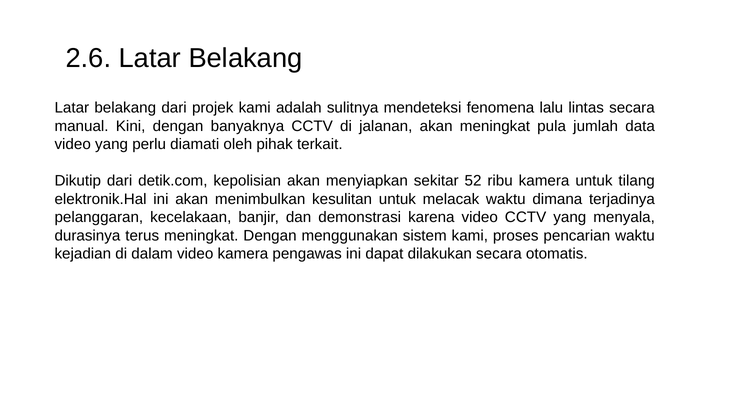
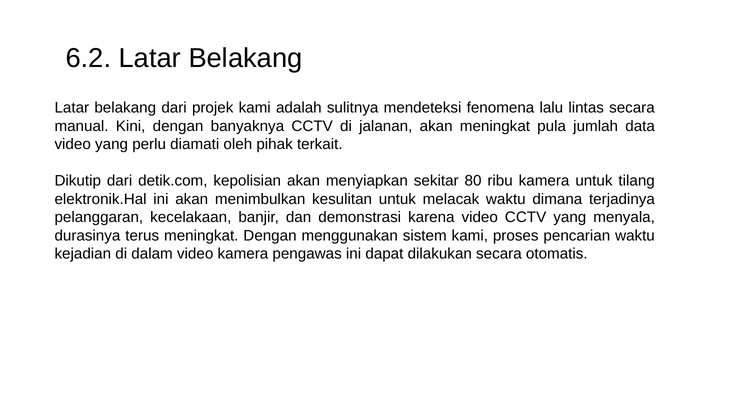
2.6: 2.6 -> 6.2 (88, 58)
52: 52 -> 80 (473, 181)
